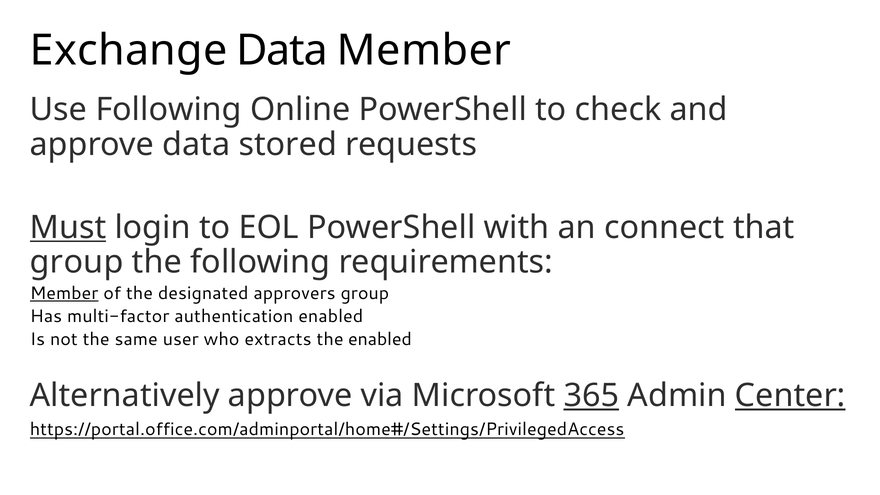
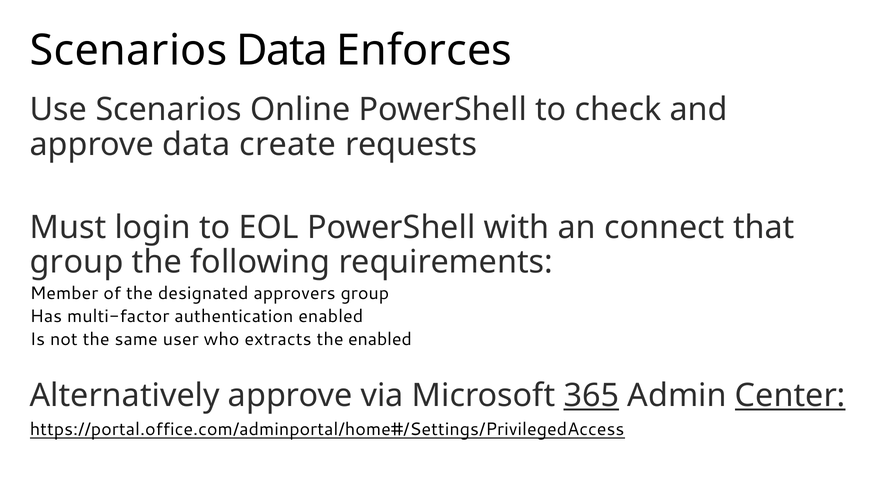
Exchange: Exchange -> Scenarios (129, 50)
Data Member: Member -> Enforces (424, 50)
Use Following: Following -> Scenarios (169, 110)
stored: stored -> create (288, 145)
Must underline: present -> none (68, 227)
Member underline: present -> none (64, 293)
